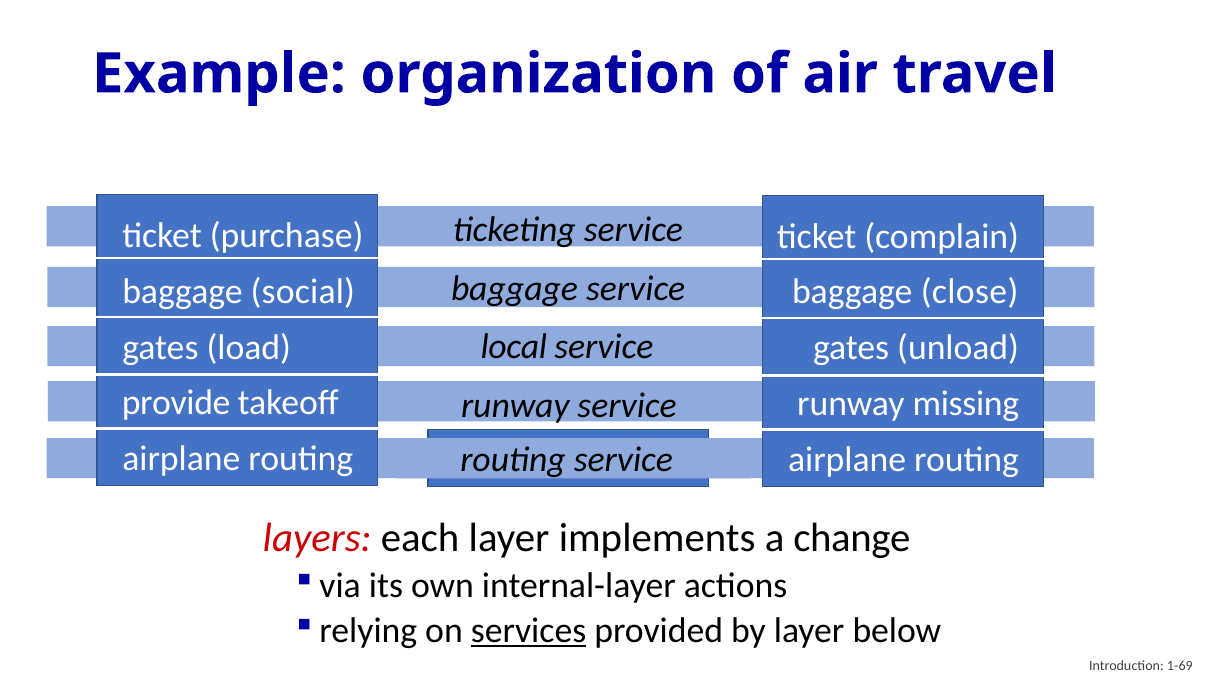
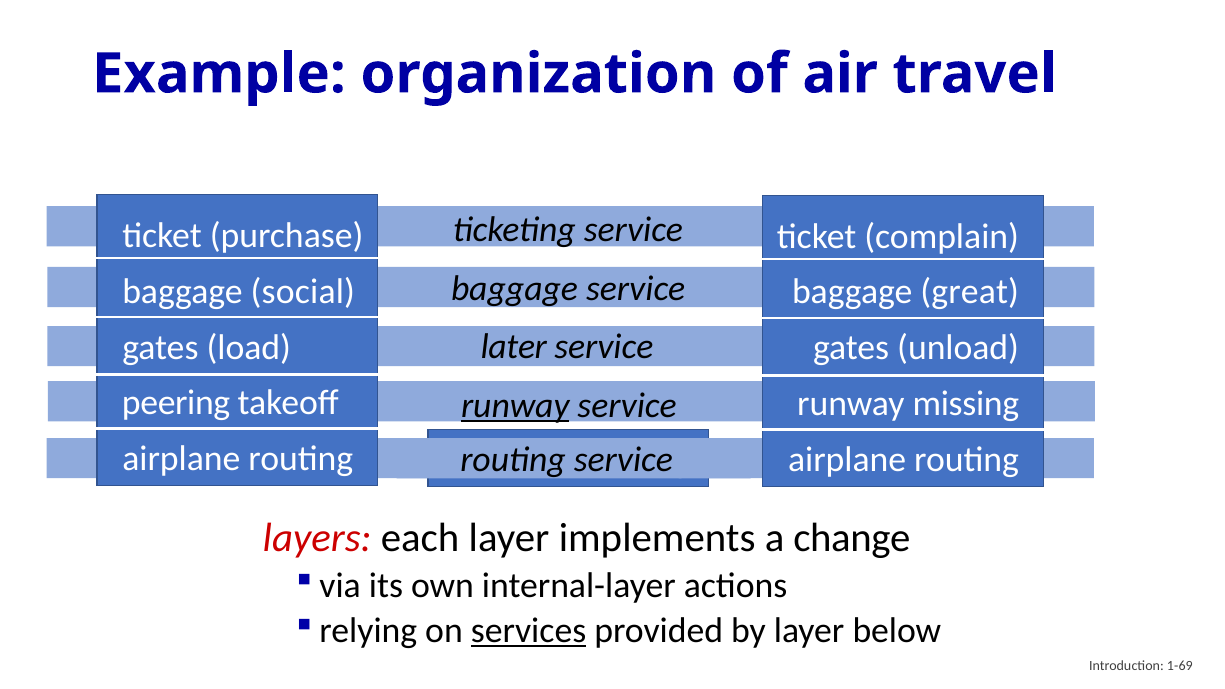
close: close -> great (970, 292)
local: local -> later (514, 347)
provide: provide -> peering (176, 403)
runway underline: none -> present (515, 405)
